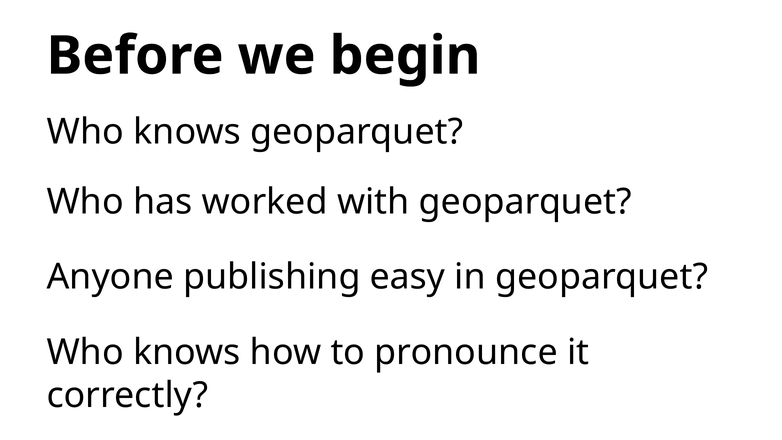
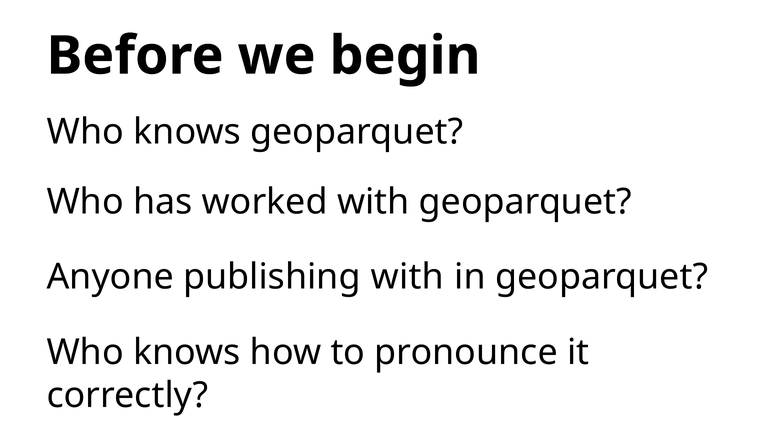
publishing easy: easy -> with (407, 277)
